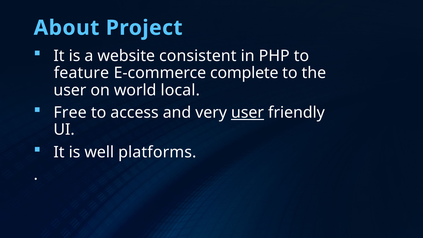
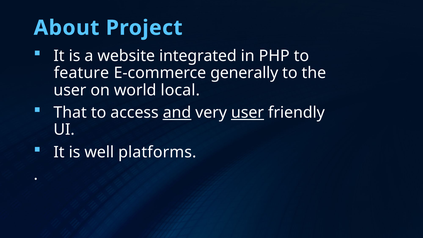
consistent: consistent -> integrated (198, 56)
complete: complete -> generally (244, 73)
Free: Free -> That (70, 113)
and underline: none -> present (177, 113)
